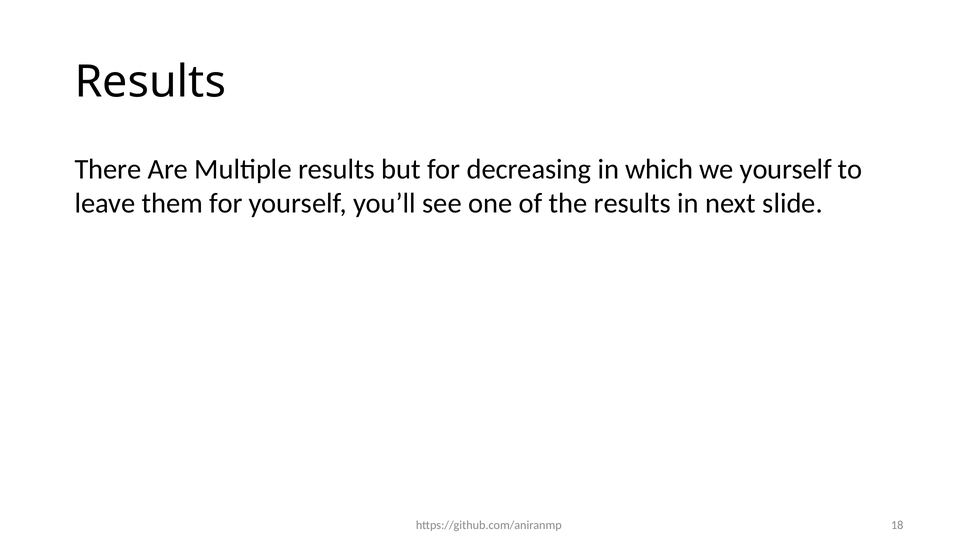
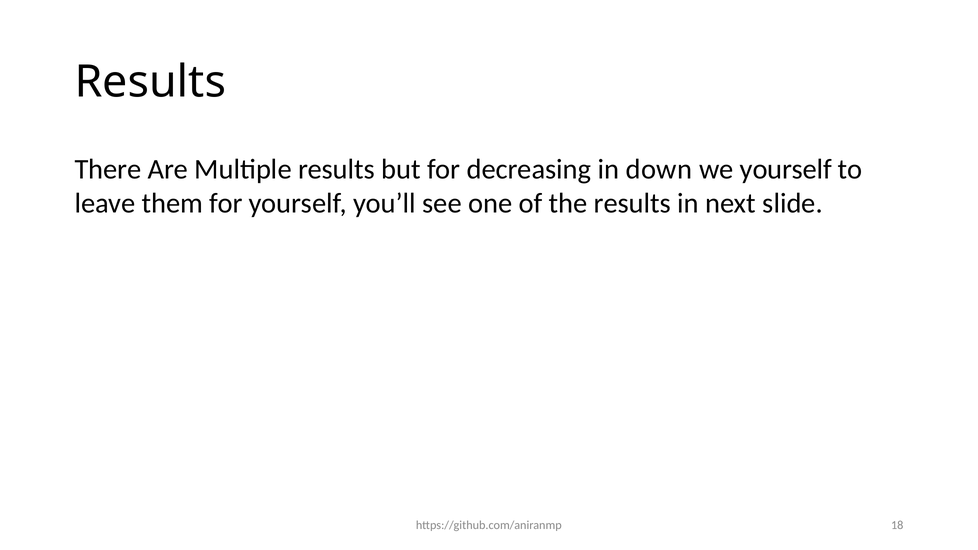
which: which -> down (659, 169)
